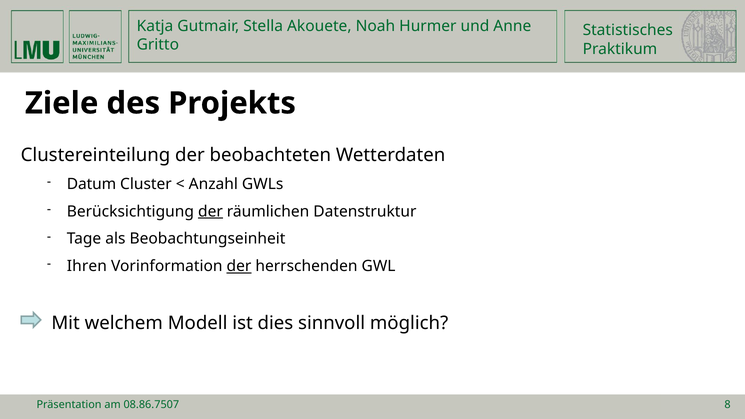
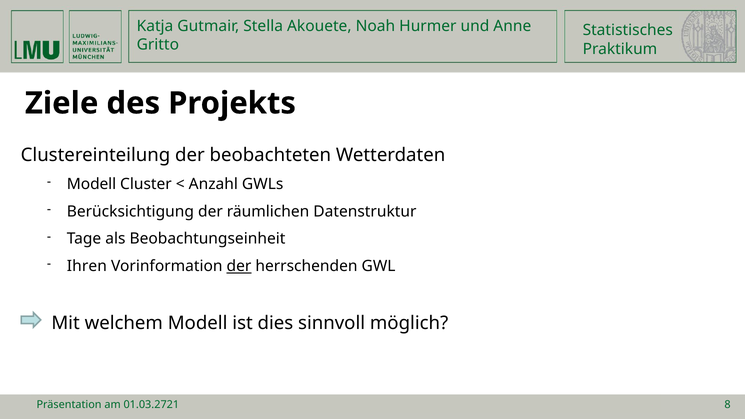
Datum: Datum -> Modell (92, 184)
der underline: present -> none (210, 211)
08.86.7507: 08.86.7507 -> 01.03.2721 (151, 405)
